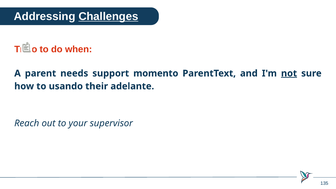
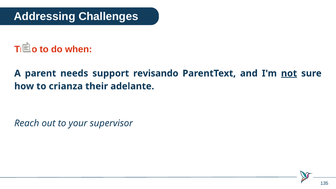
Challenges underline: present -> none (108, 16)
momento: momento -> revisando (156, 73)
usando: usando -> crianza (66, 86)
